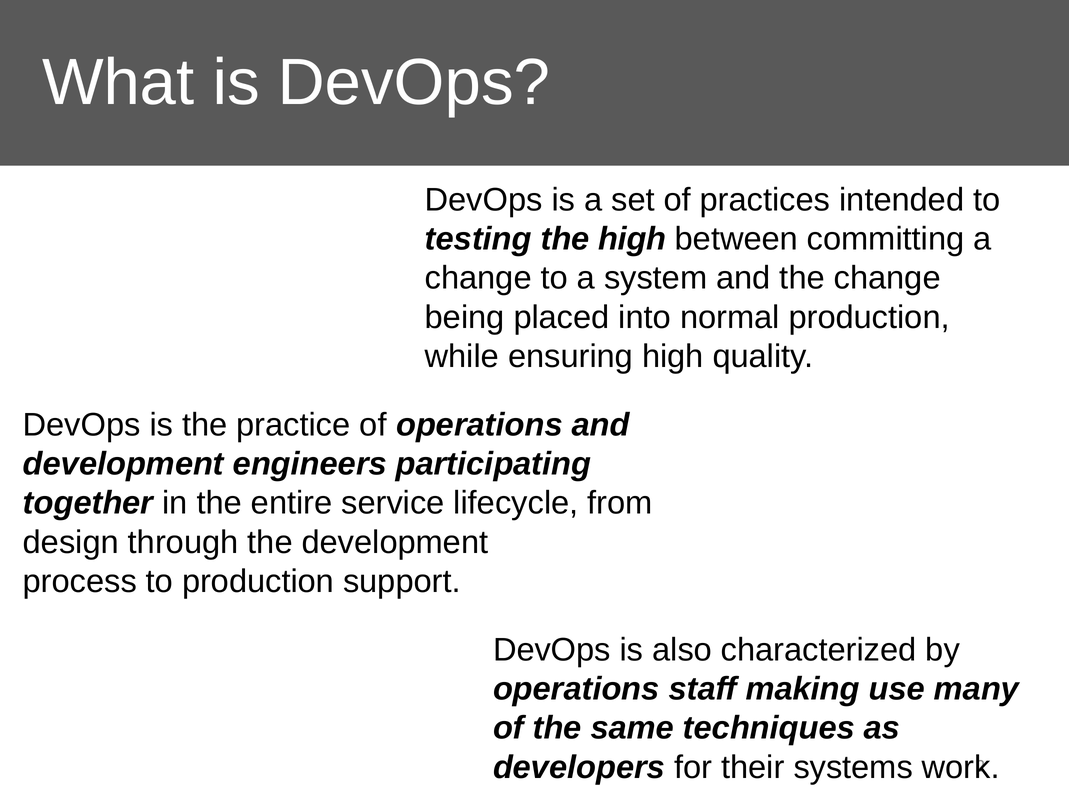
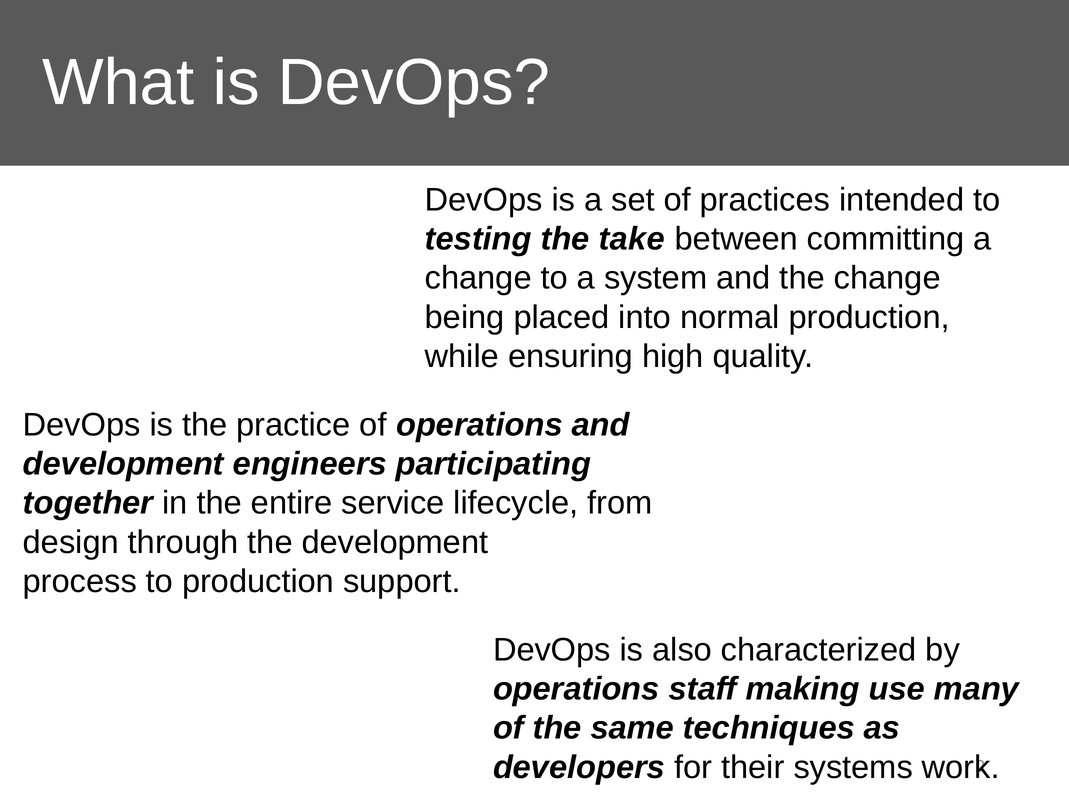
the high: high -> take (632, 239)
